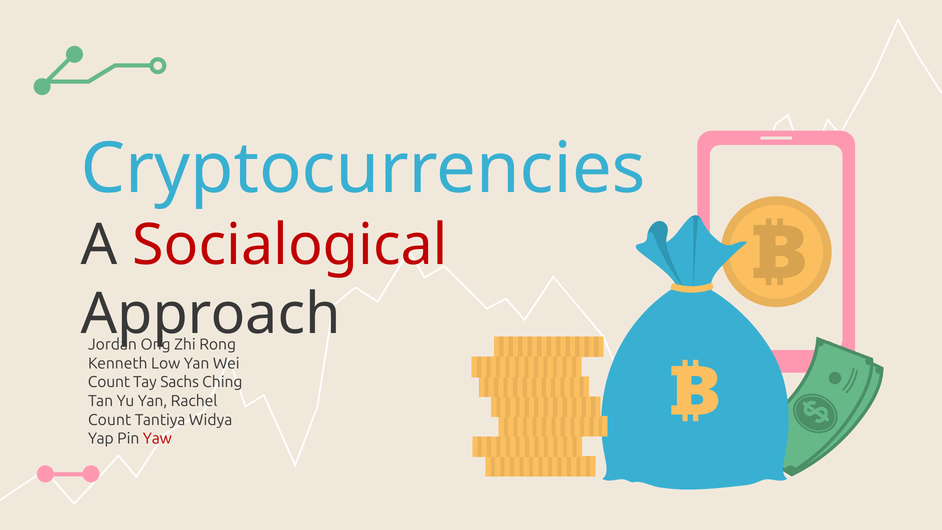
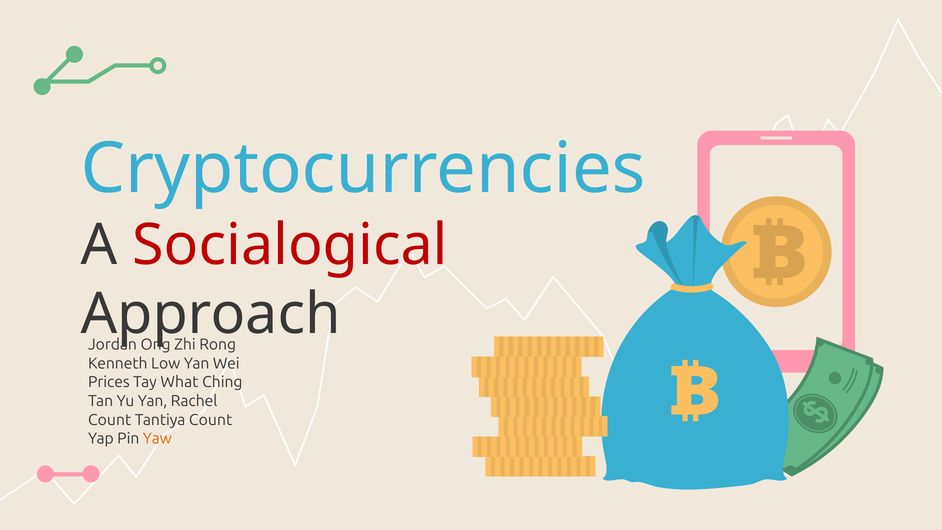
Count: Count -> Prices (109, 382)
Sachs: Sachs -> What (179, 382)
Tantiya Widya: Widya -> Count (211, 420)
Yaw colour: red -> orange (157, 439)
